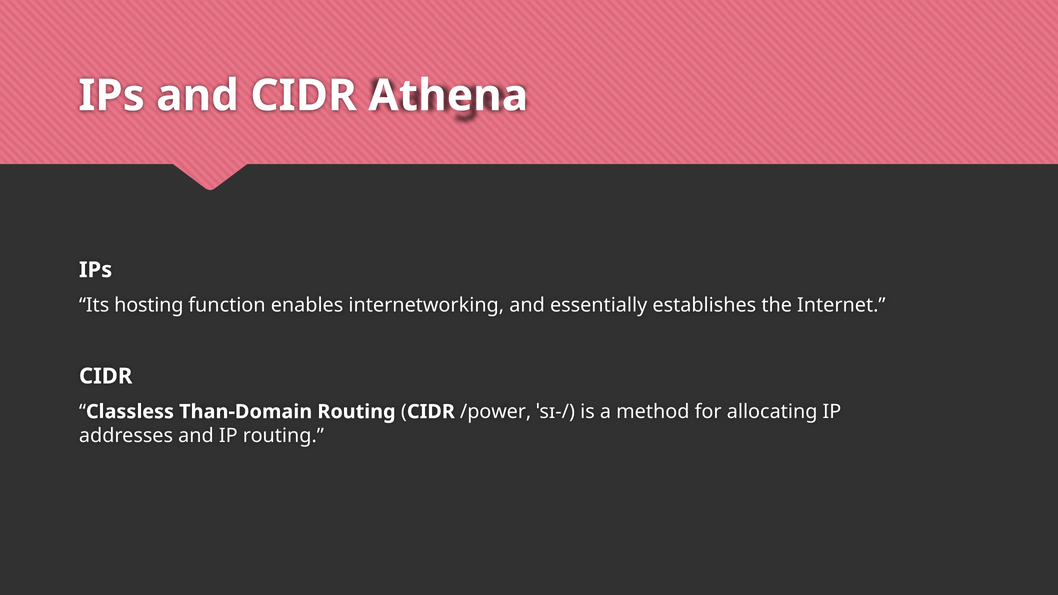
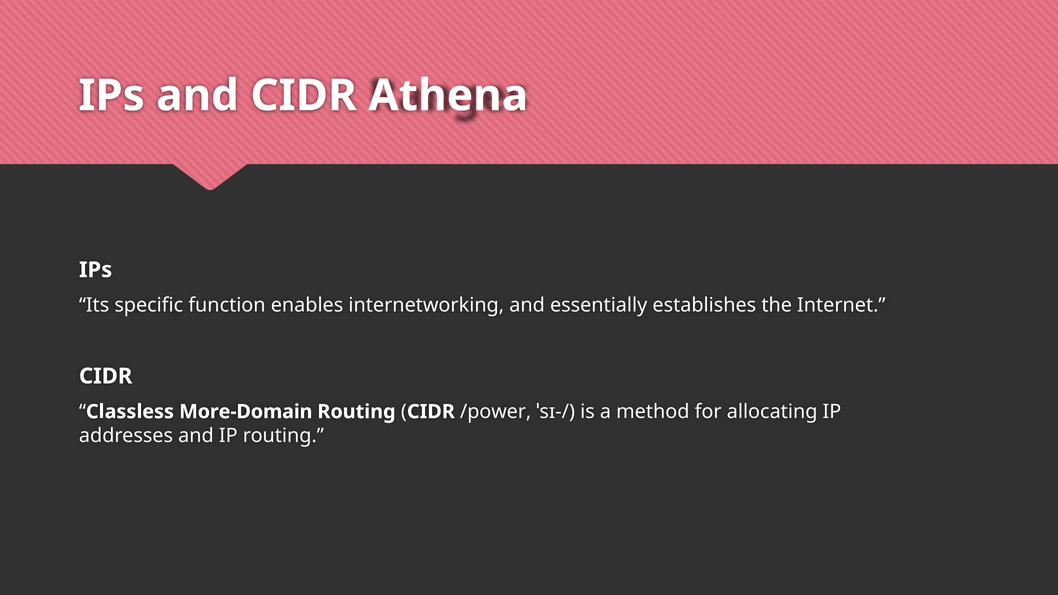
hosting: hosting -> specific (149, 305)
Than-Domain: Than-Domain -> More-Domain (246, 412)
